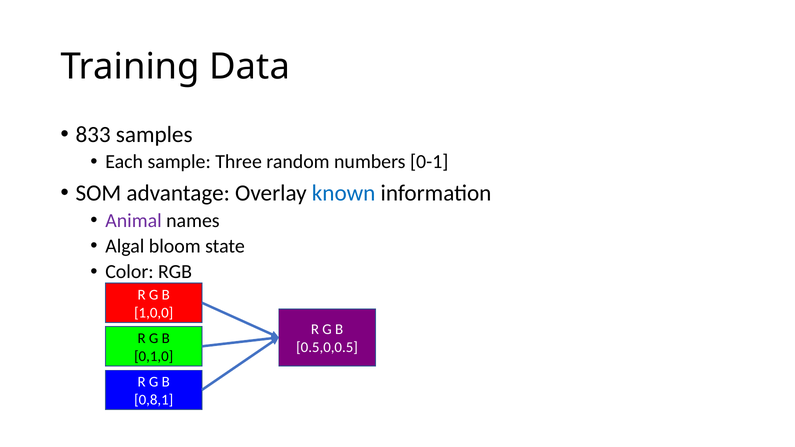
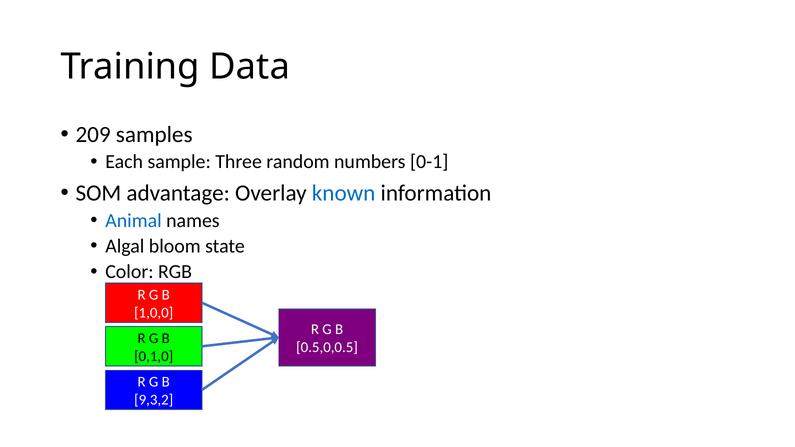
833: 833 -> 209 (93, 134)
Animal colour: purple -> blue (134, 221)
0,8,1: 0,8,1 -> 9,3,2 (154, 400)
